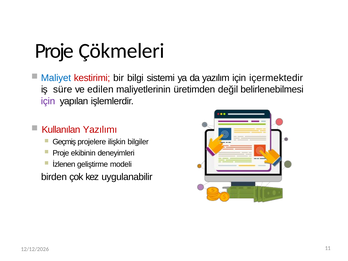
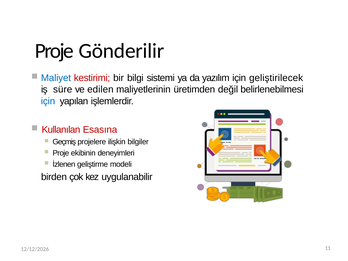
Çökmeleri: Çökmeleri -> Gönderilir (121, 51)
içermektedir: içermektedir -> geliştirilecek (276, 78)
için colour: purple -> blue (48, 101)
Yazılımı: Yazılımı -> Esasına (100, 130)
